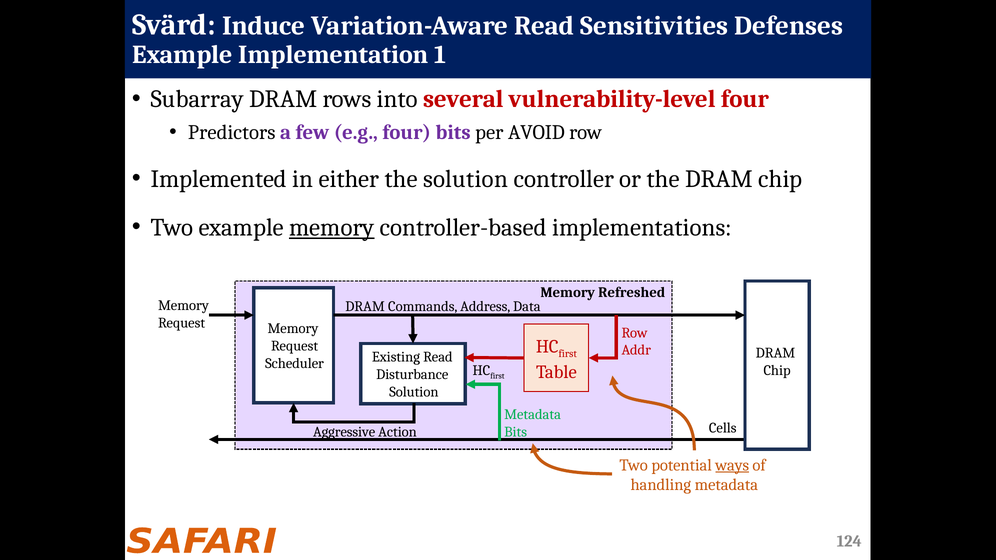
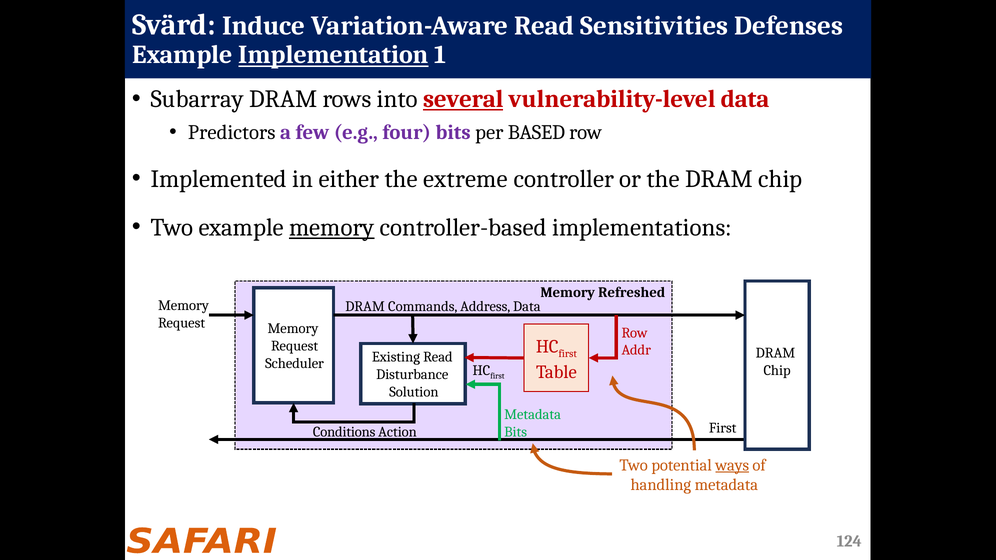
Implementation underline: none -> present (333, 55)
several underline: none -> present (463, 99)
vulnerability-level four: four -> data (745, 99)
AVOID: AVOID -> BASED (536, 133)
the solution: solution -> extreme (466, 179)
Cells: Cells -> First (723, 428)
Aggressive: Aggressive -> Conditions (344, 432)
